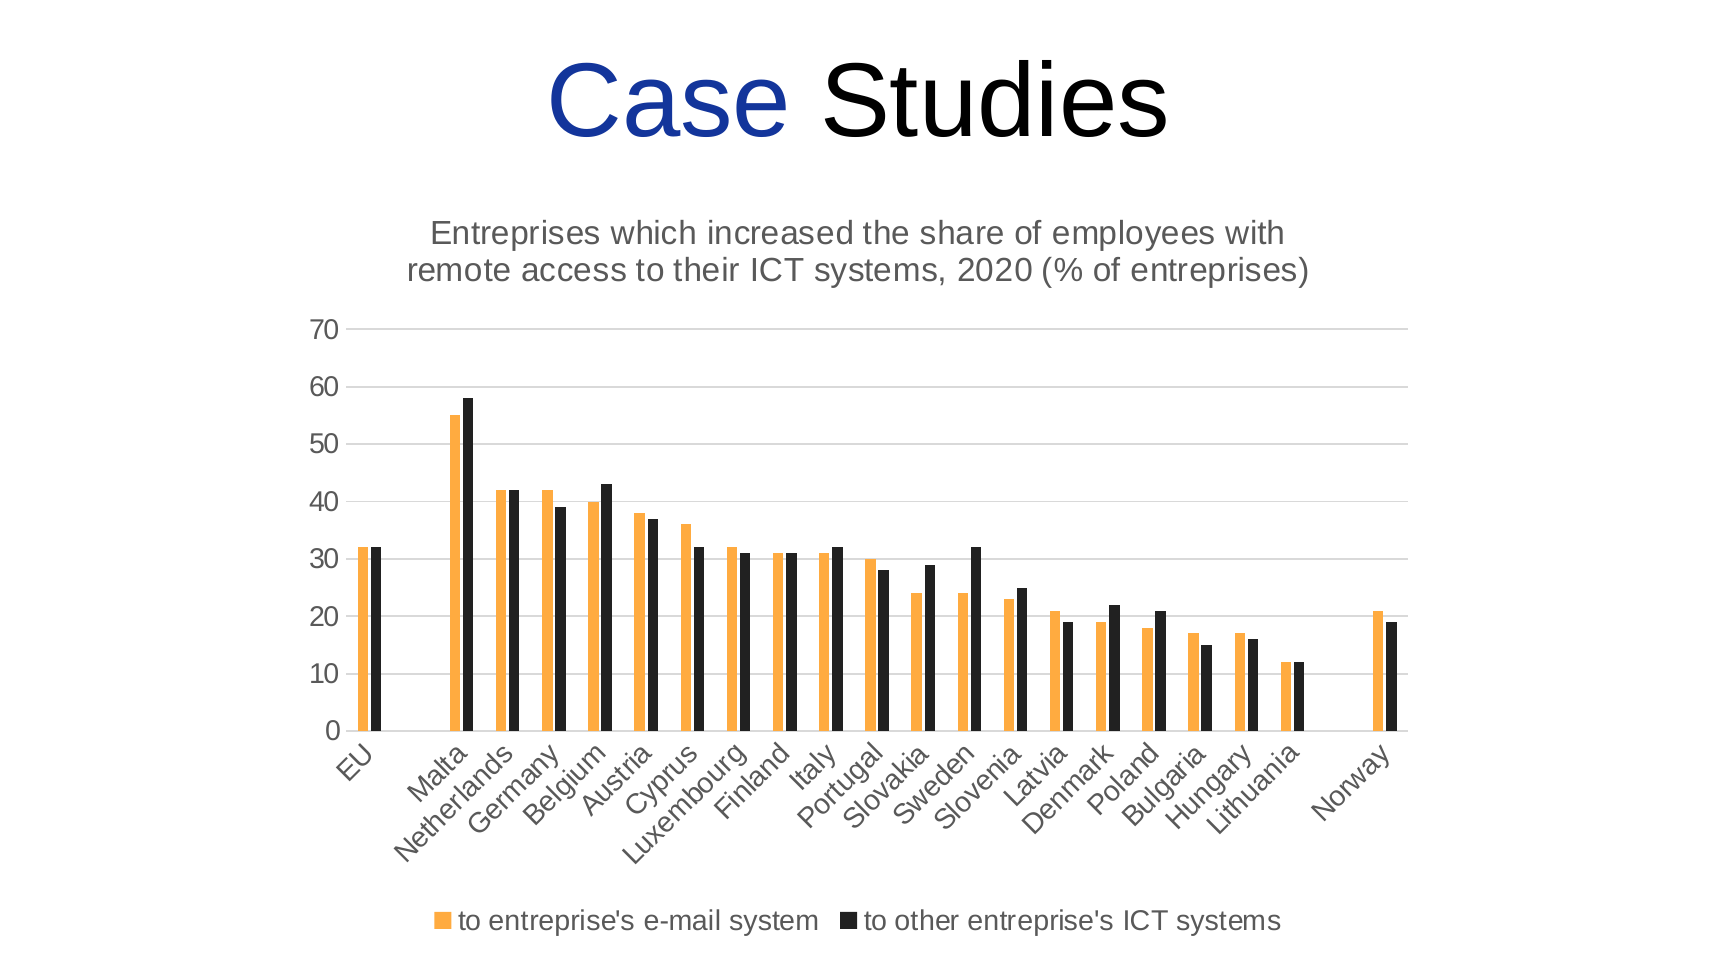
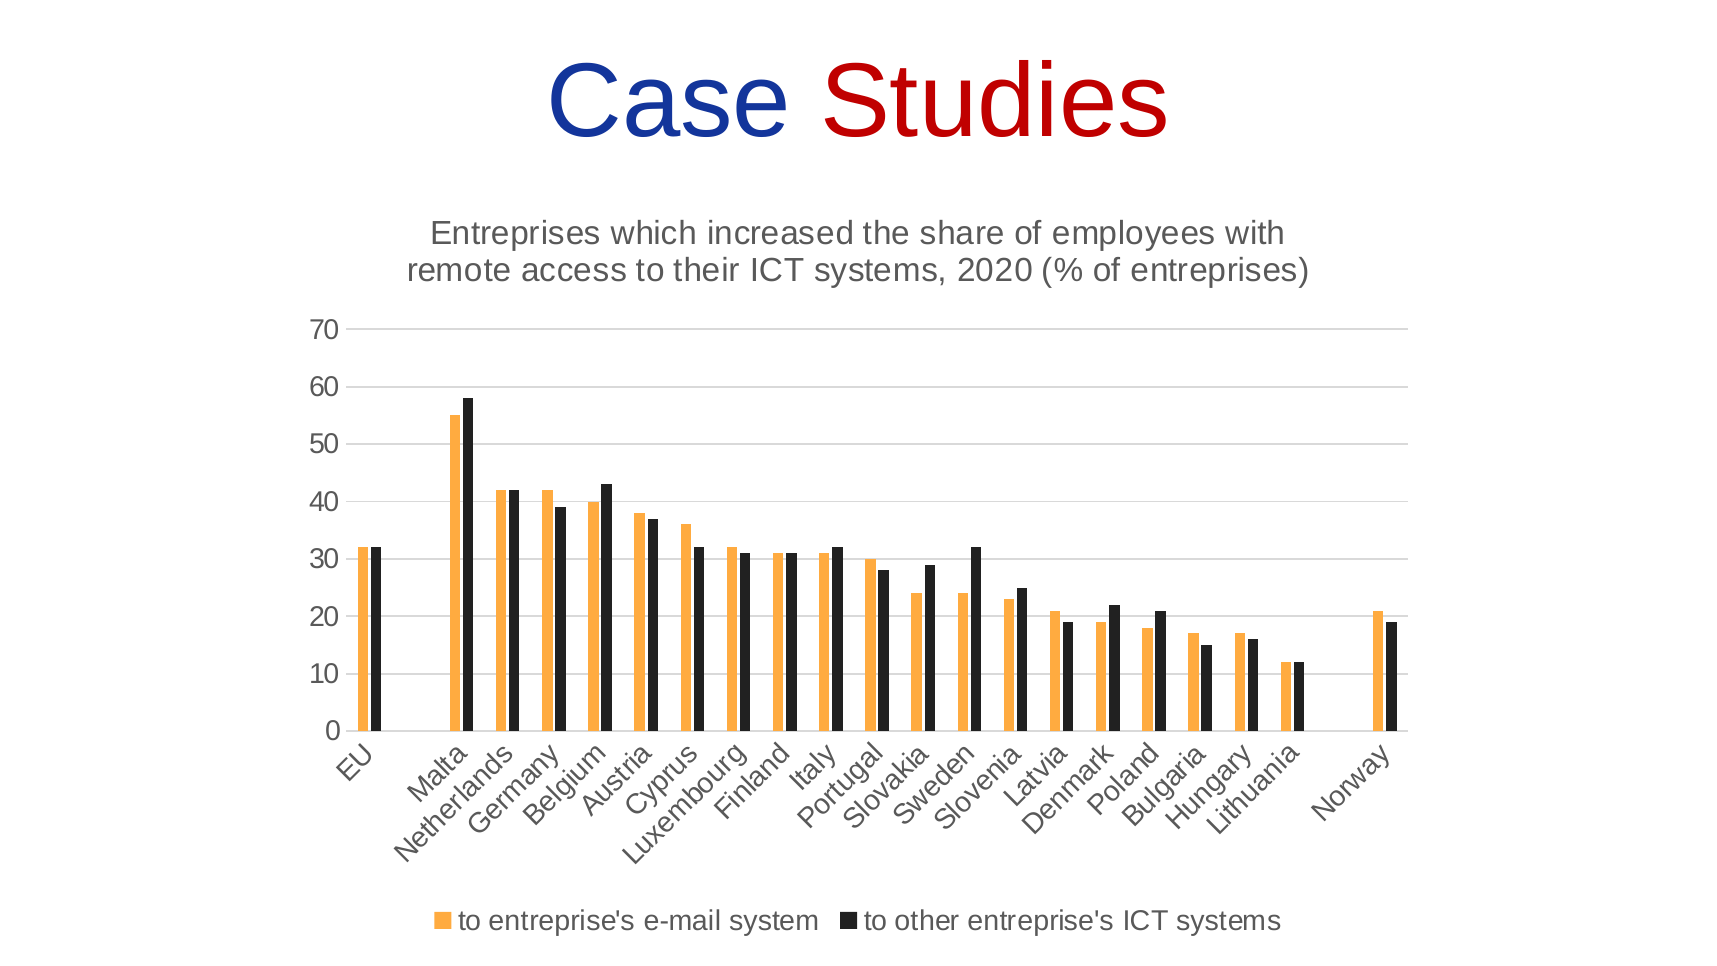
Studies colour: black -> red (995, 102)
